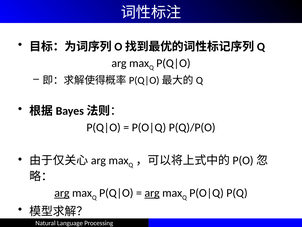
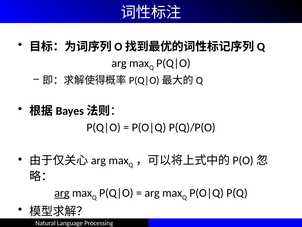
arg underline: present -> none (152, 193)
